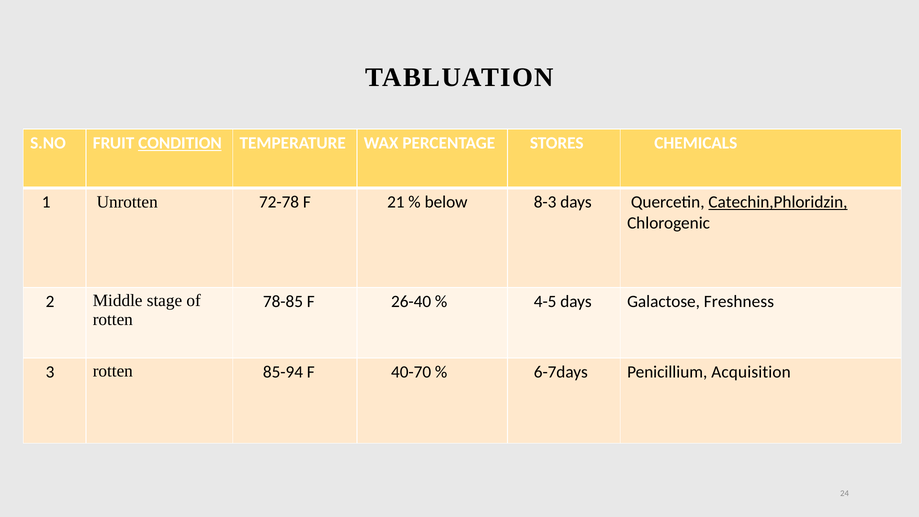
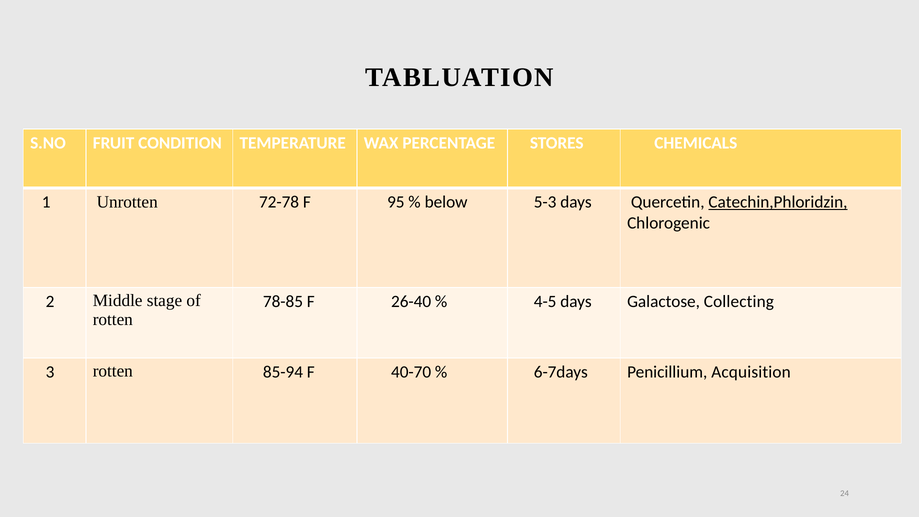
CONDITION underline: present -> none (180, 143)
21: 21 -> 95 (396, 202)
8-3: 8-3 -> 5-3 (545, 202)
Freshness: Freshness -> Collecting (739, 301)
